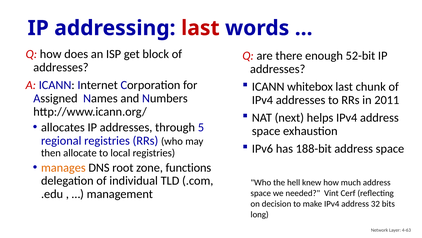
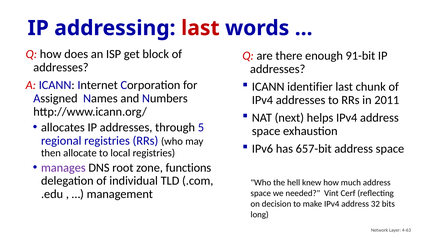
52-bit: 52-bit -> 91-bit (360, 56)
whitebox: whitebox -> identifier (310, 87)
188-bit: 188-bit -> 657-bit (314, 149)
manages colour: orange -> purple (63, 167)
